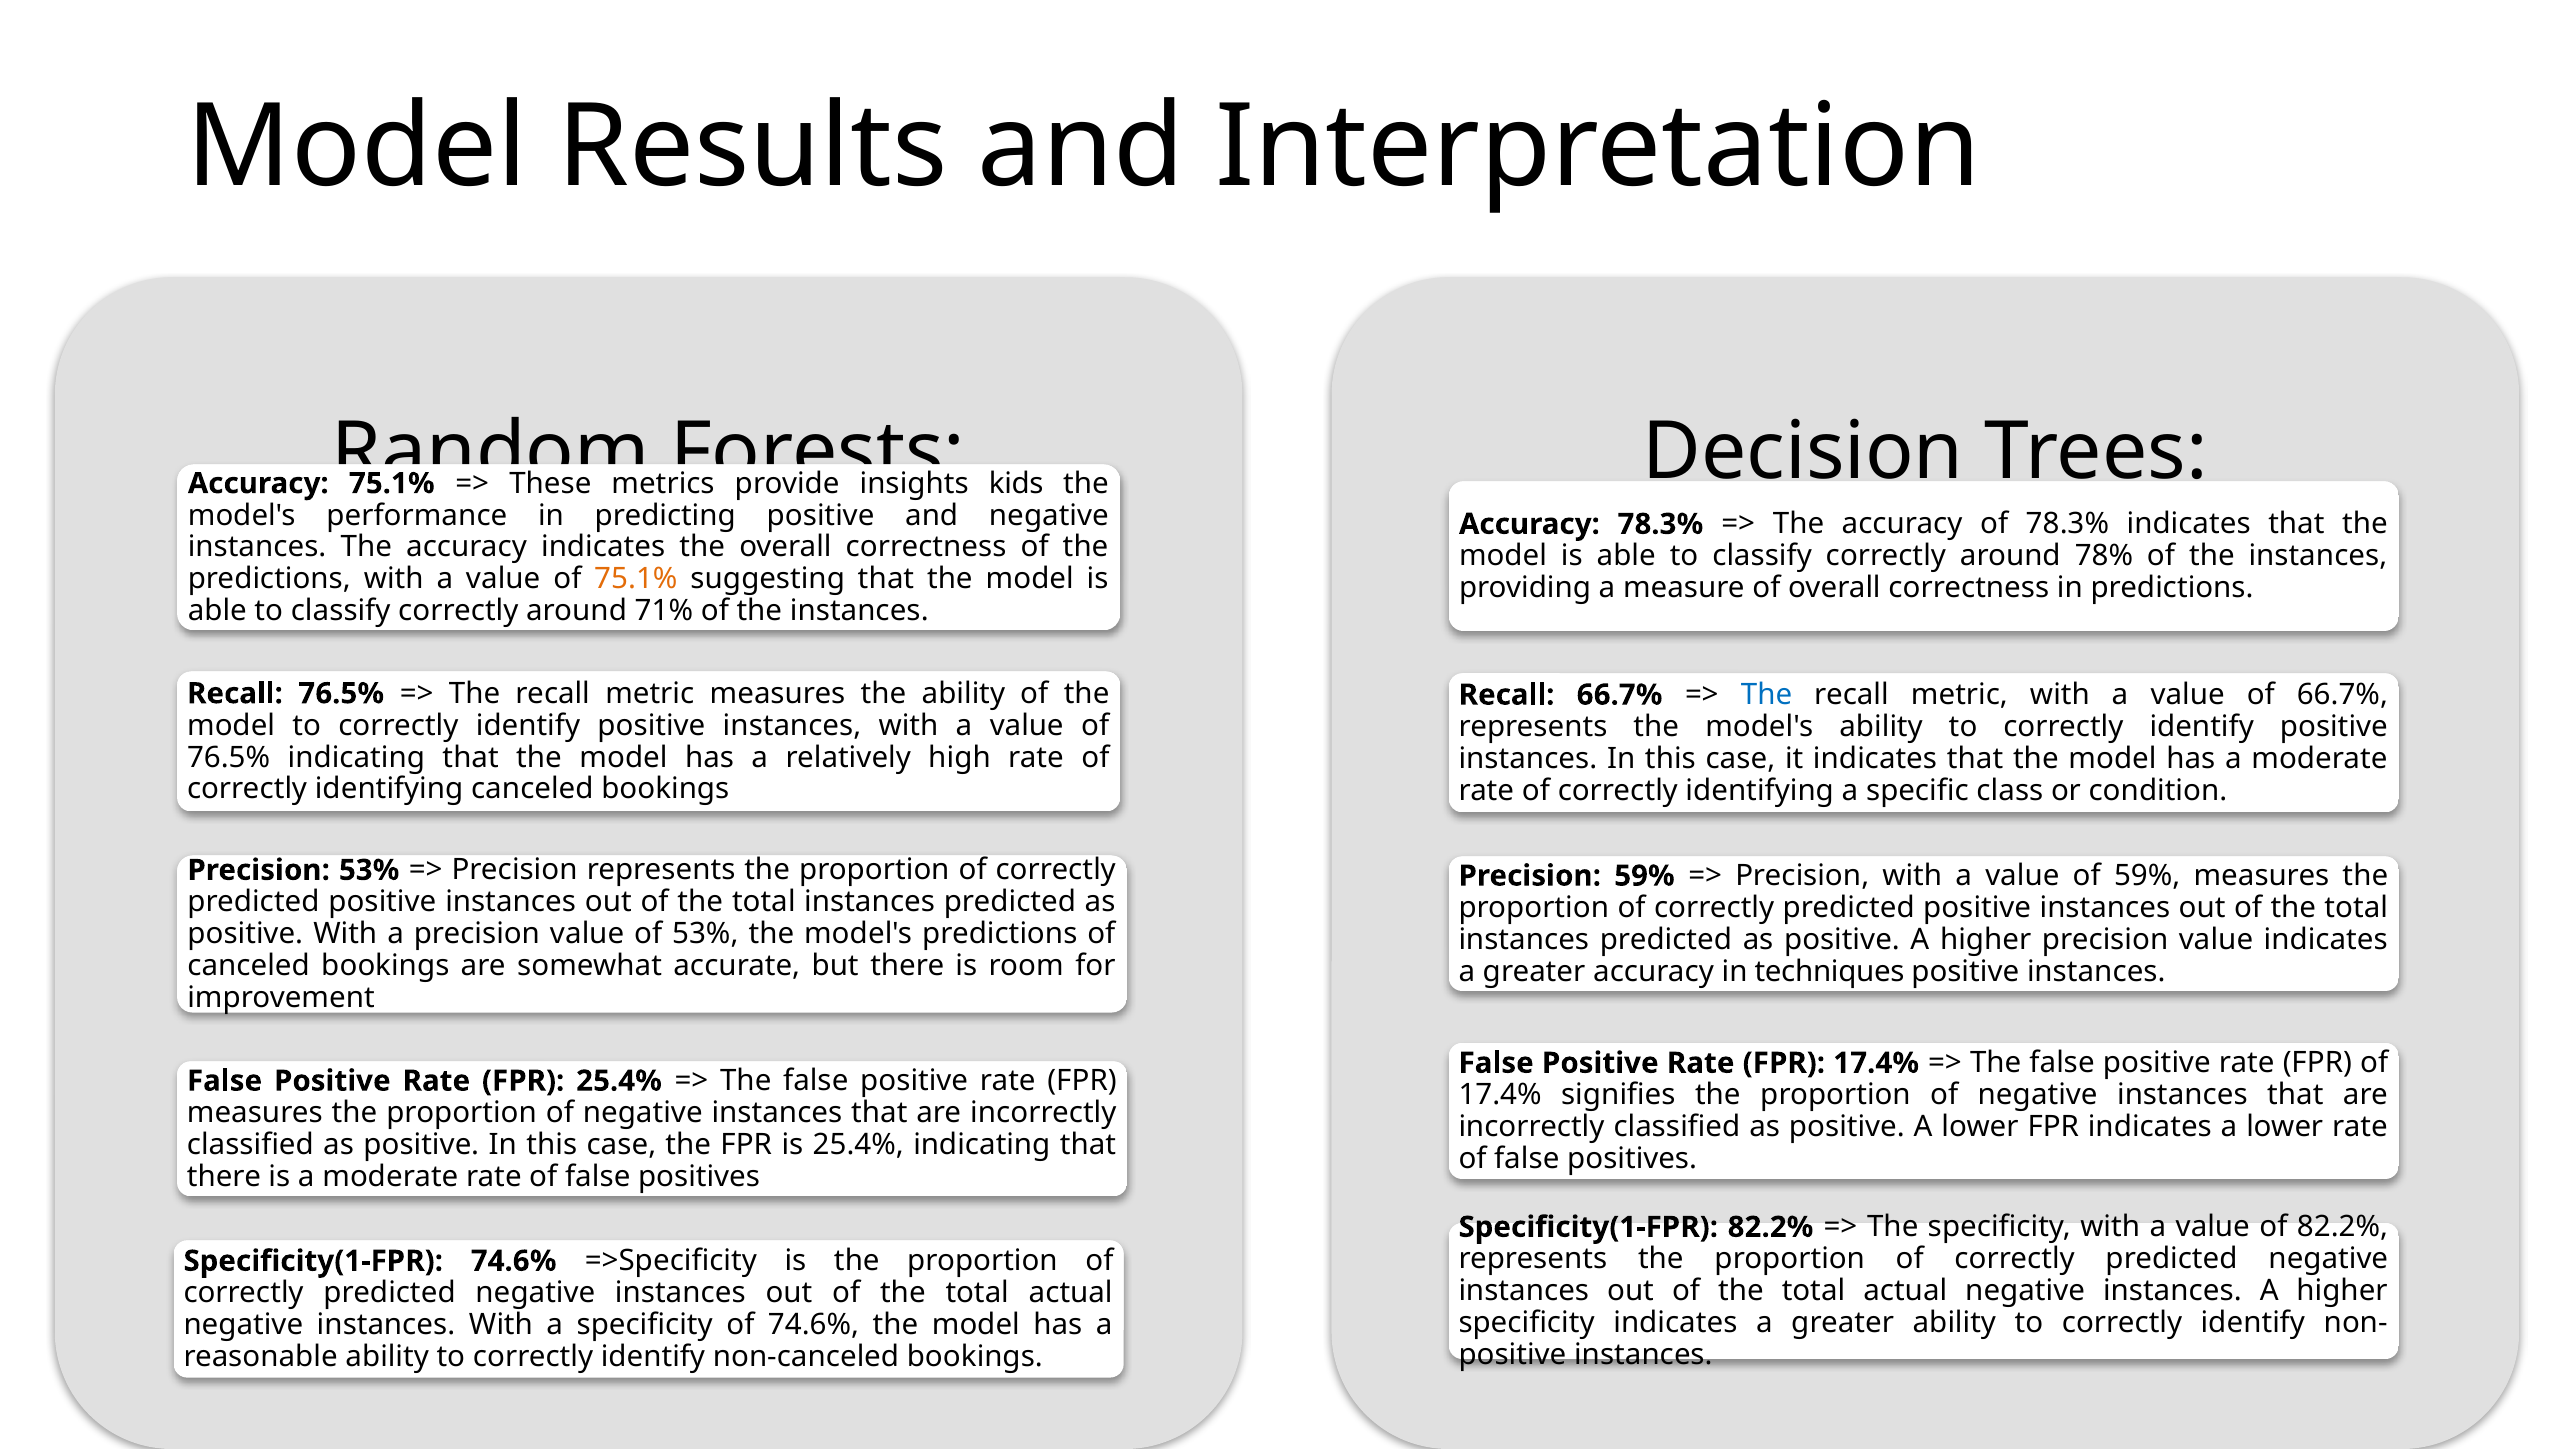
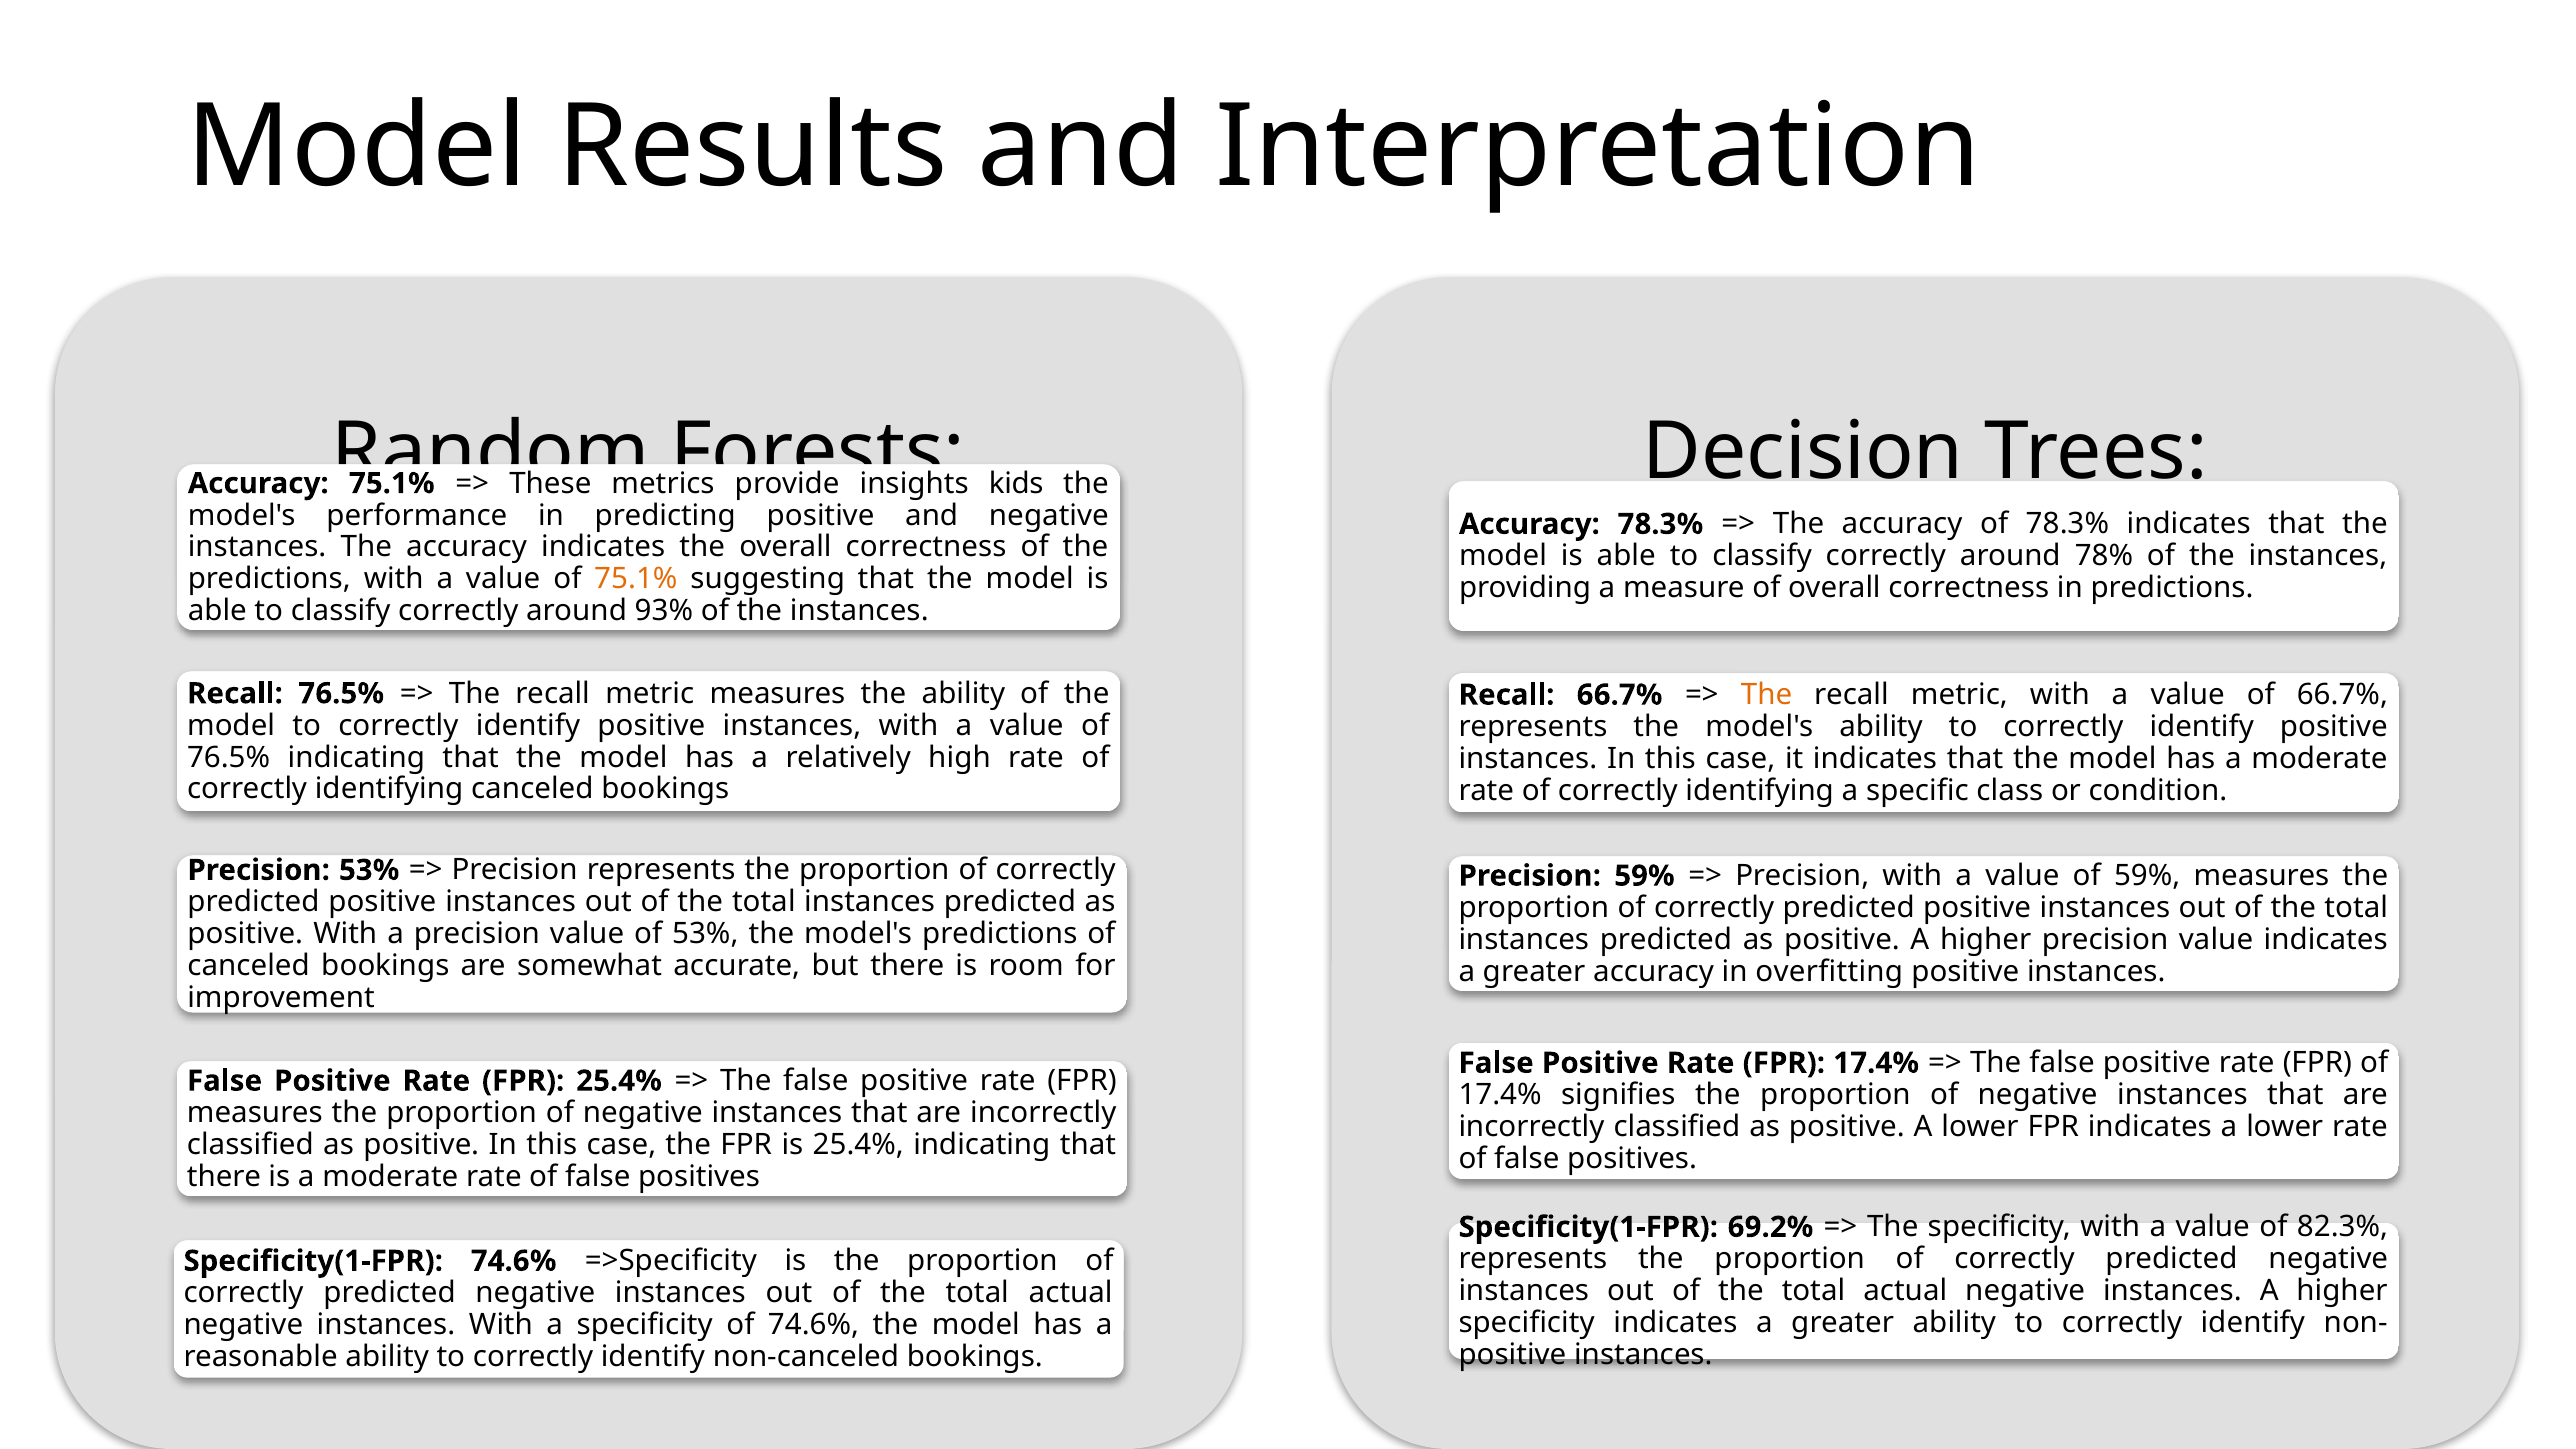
71%: 71% -> 93% (664, 611)
The colour: blue -> orange (1767, 695)
techniques: techniques -> overfitting (1829, 971)
Specificity(1-FPR 82.2%: 82.2% -> 69.2% (1771, 1227)
of 82.2%: 82.2% -> 82.3% (2343, 1227)
